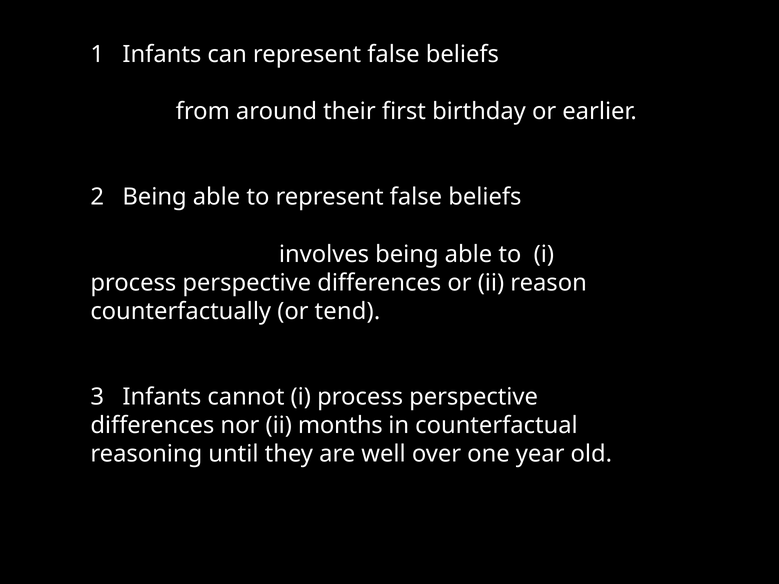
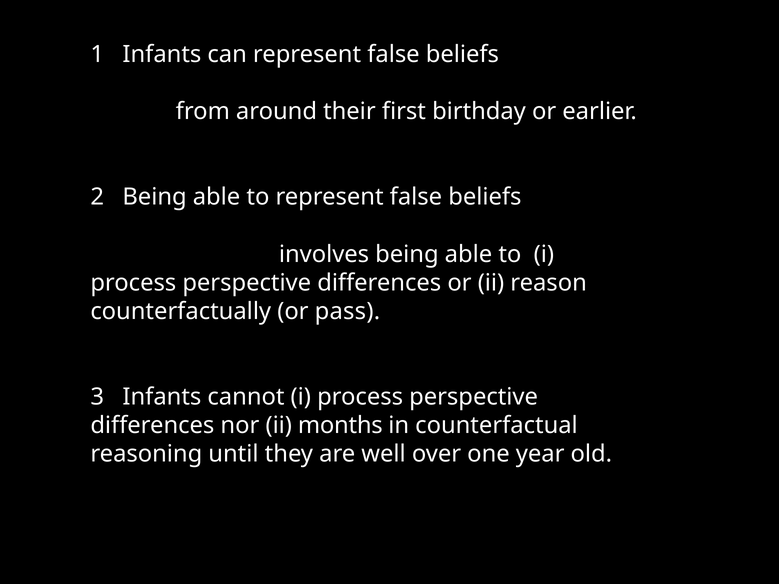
tend: tend -> pass (347, 311)
